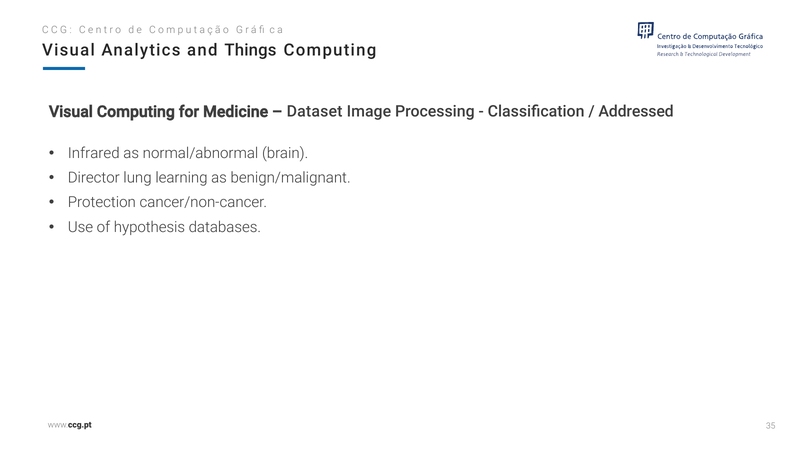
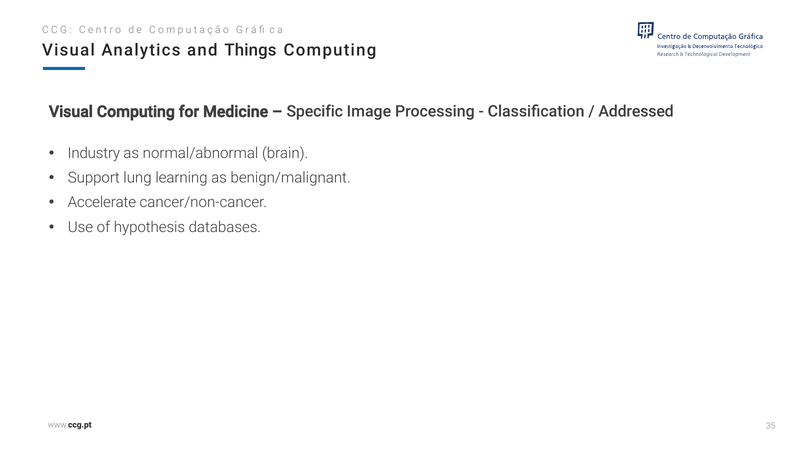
Dataset: Dataset -> Specific (315, 112)
Infrared: Infrared -> Industry (94, 153)
Director: Director -> Support (94, 178)
Protection: Protection -> Accelerate (102, 203)
